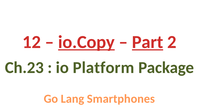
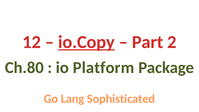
Part underline: present -> none (148, 42)
Ch.23: Ch.23 -> Ch.80 (24, 68)
Smartphones: Smartphones -> Sophisticated (121, 99)
